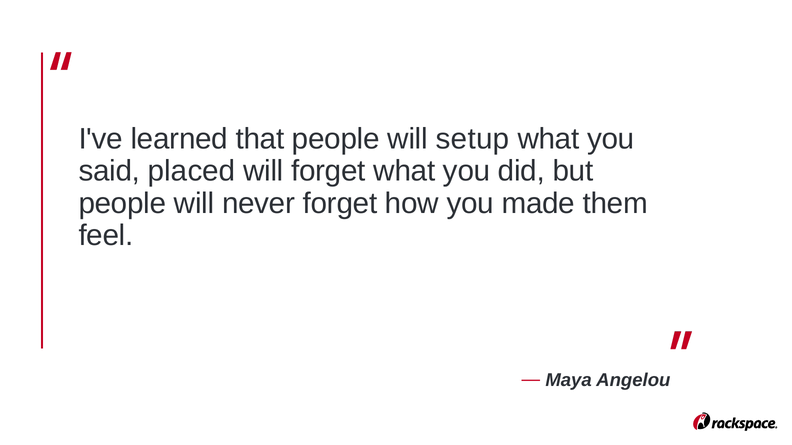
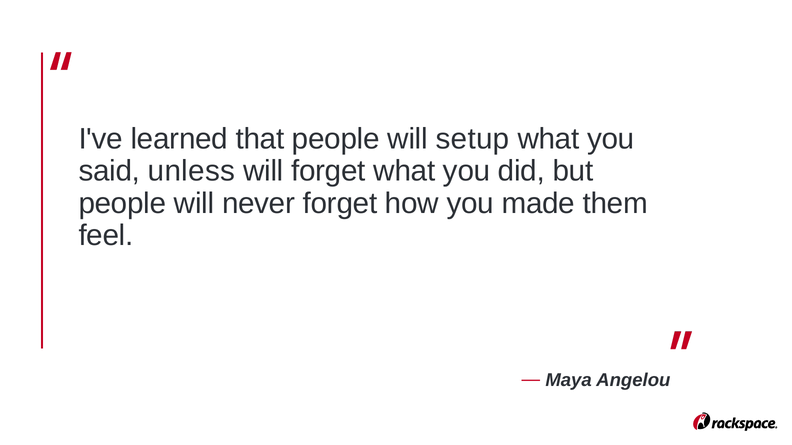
placed: placed -> unless (192, 171)
